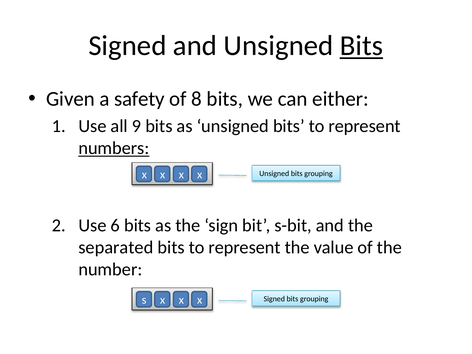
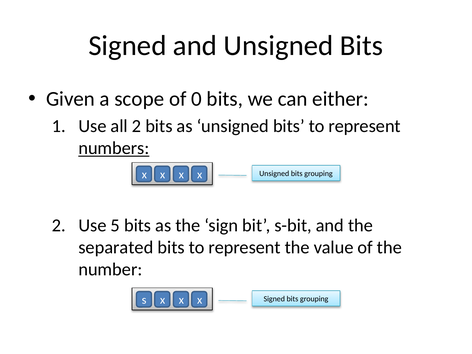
Bits underline: present -> none (361, 46)
safety: safety -> scope (139, 99)
8: 8 -> 0 (197, 99)
all 9: 9 -> 2 (137, 126)
6: 6 -> 5 (115, 225)
